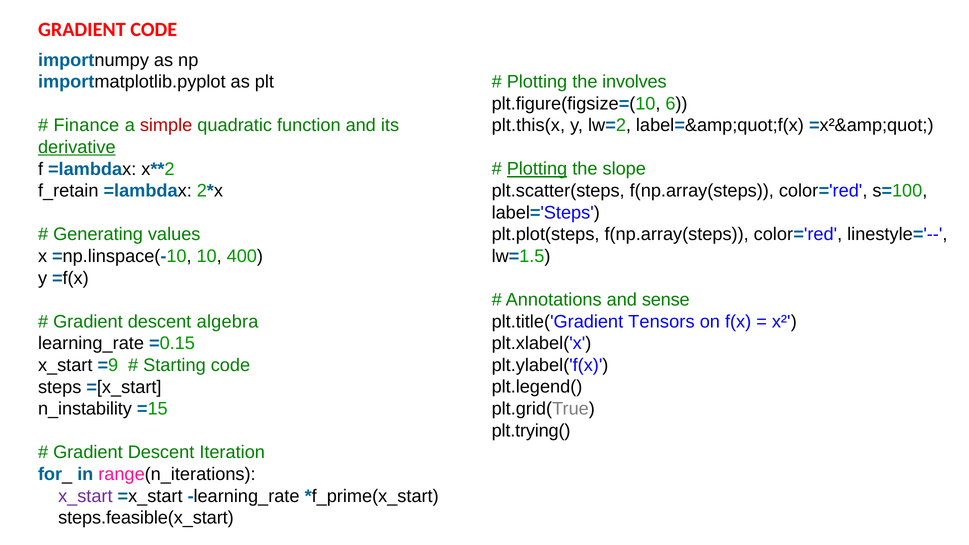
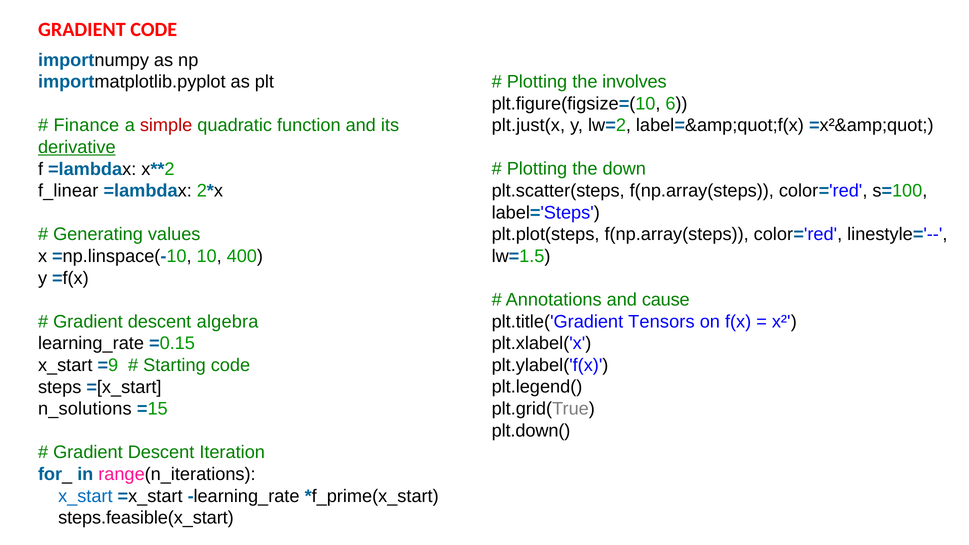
plt.this(x: plt.this(x -> plt.just(x (528, 125)
Plotting underline: present -> none (537, 169)
slope: slope -> down (624, 169)
f_retain: f_retain -> f_linear (68, 191)
sense: sense -> cause (666, 300)
n_instability: n_instability -> n_solutions (85, 409)
plt.trying(: plt.trying( -> plt.down( (531, 431)
x_start colour: purple -> blue (85, 496)
